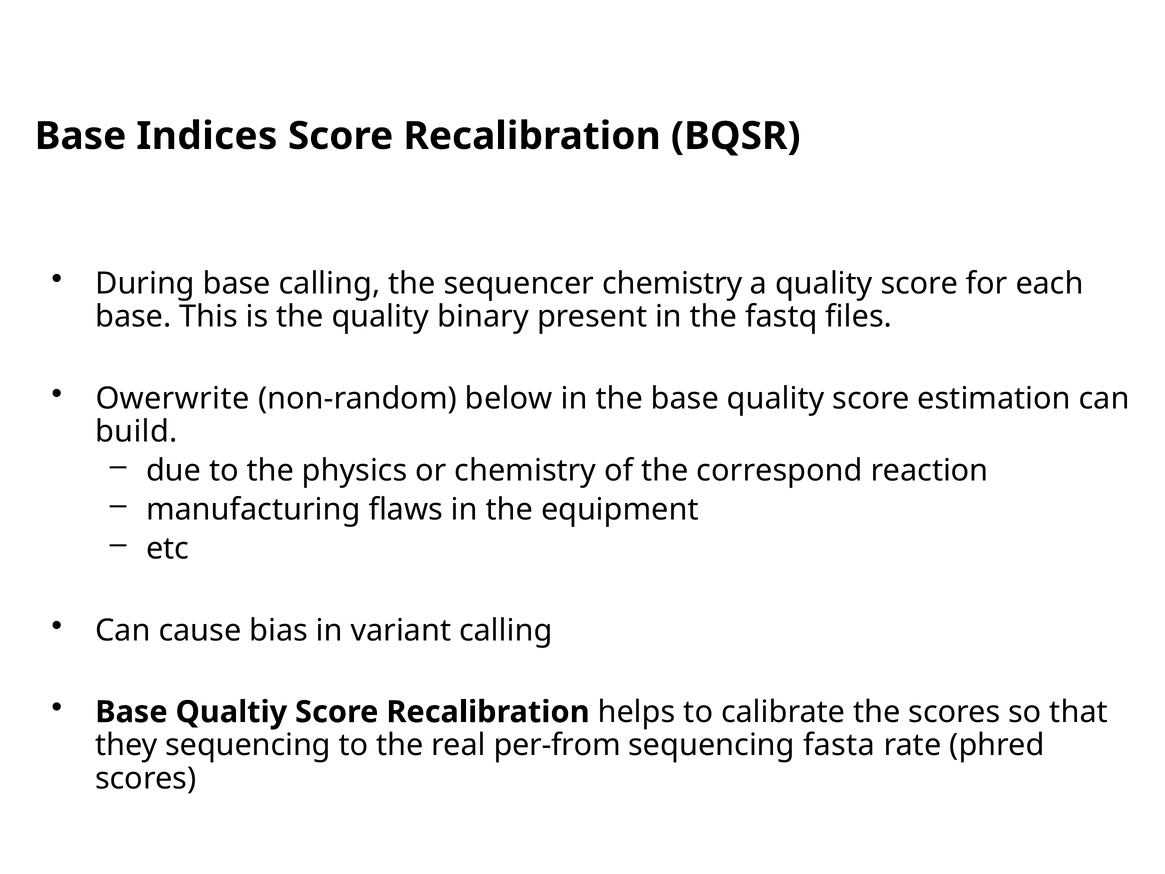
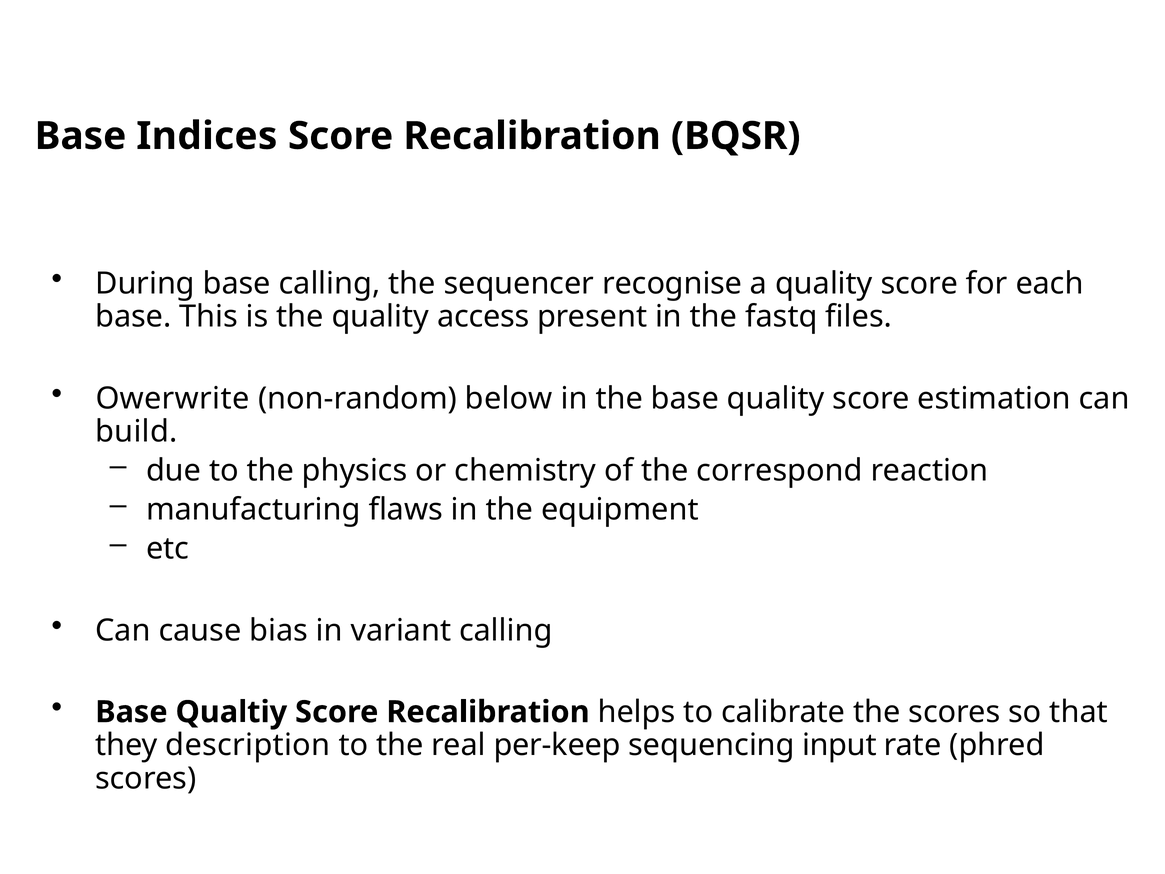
sequencer chemistry: chemistry -> recognise (672, 284)
binary: binary -> access (483, 317)
they sequencing: sequencing -> description (248, 745)
per-from: per-from -> per-keep (557, 745)
fasta: fasta -> input (839, 745)
